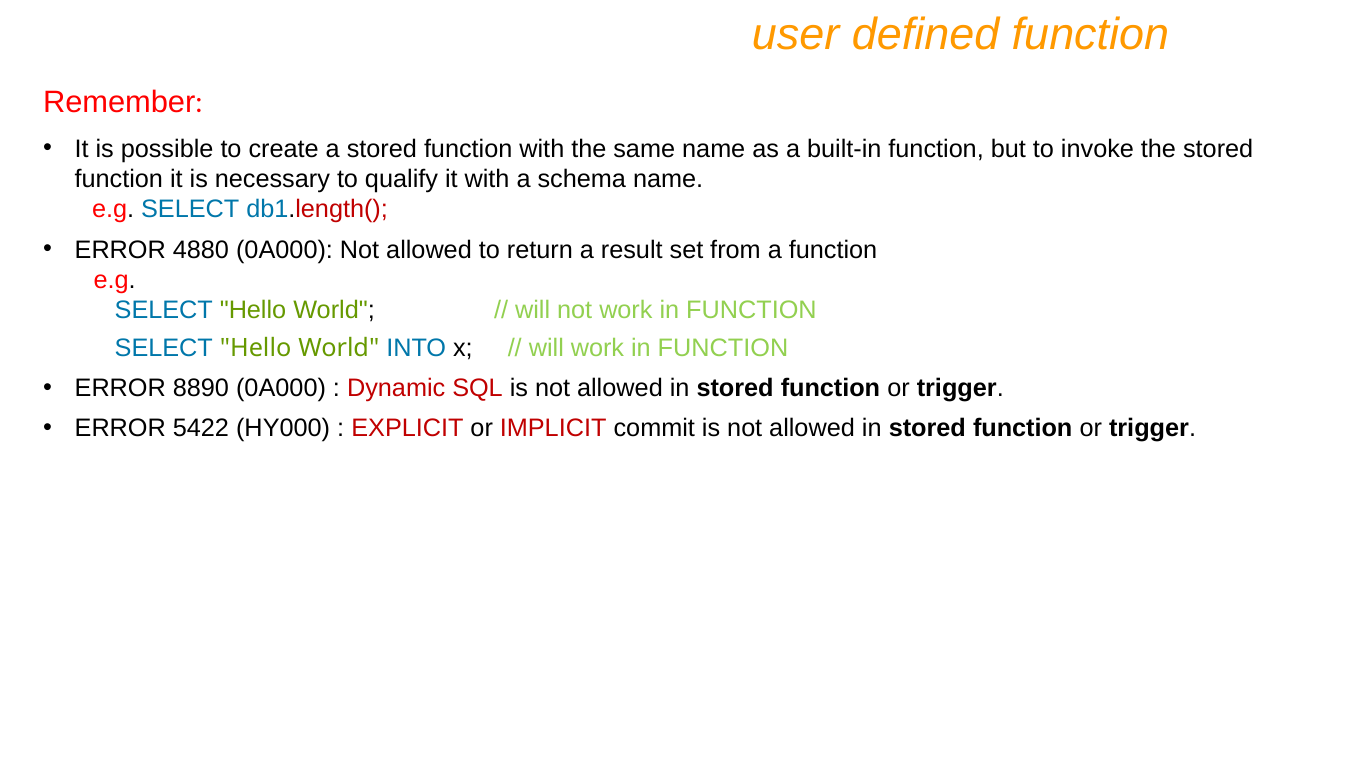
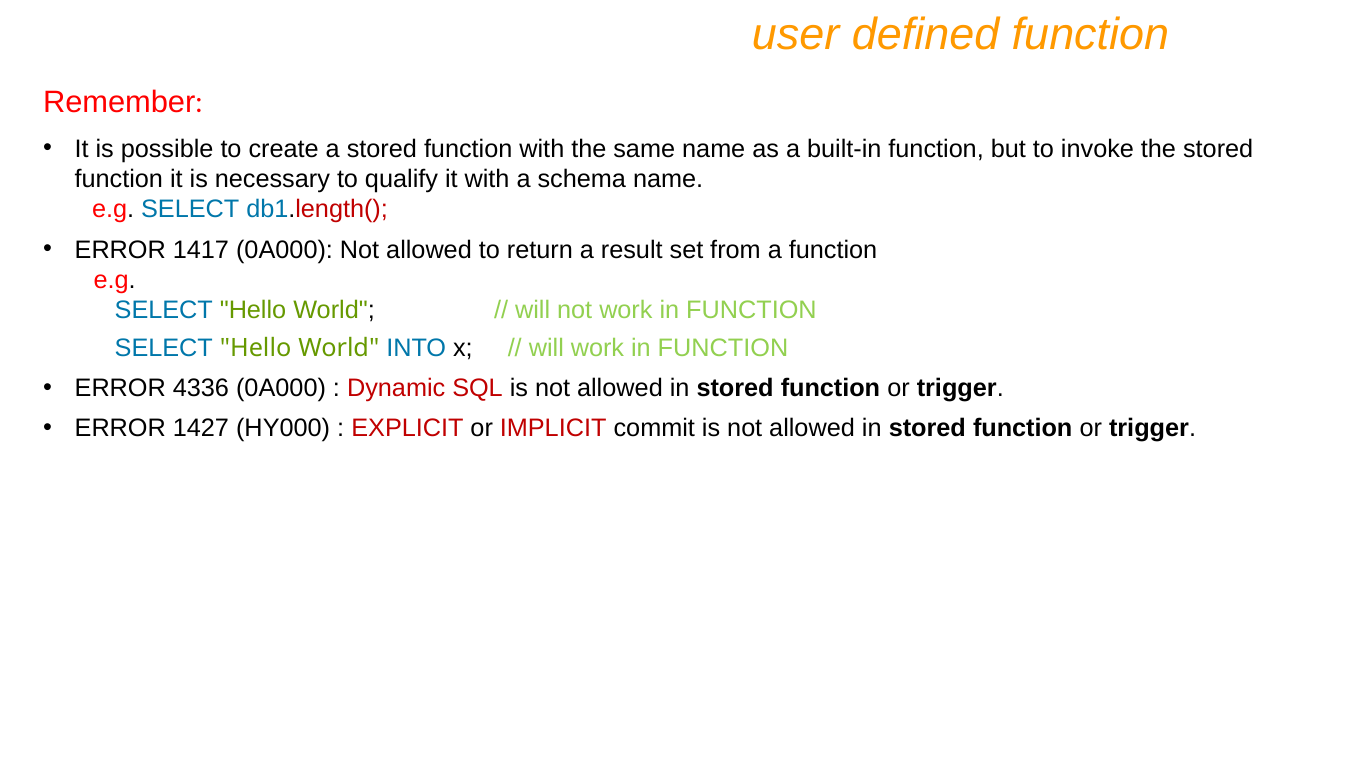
4880: 4880 -> 1417 (201, 250)
8890: 8890 -> 4336 (201, 388)
5422: 5422 -> 1427 (201, 429)
